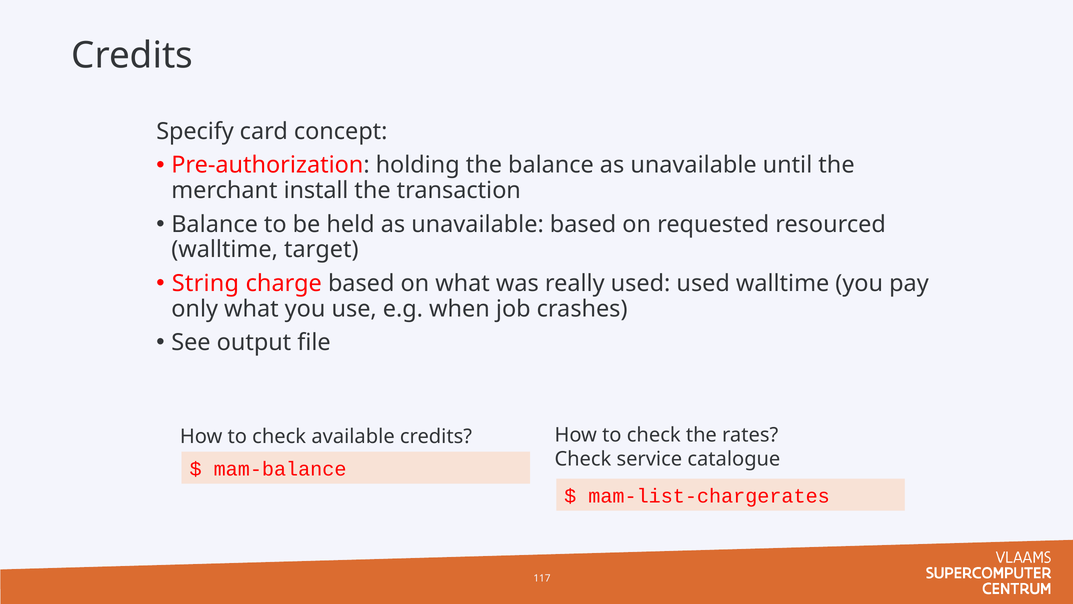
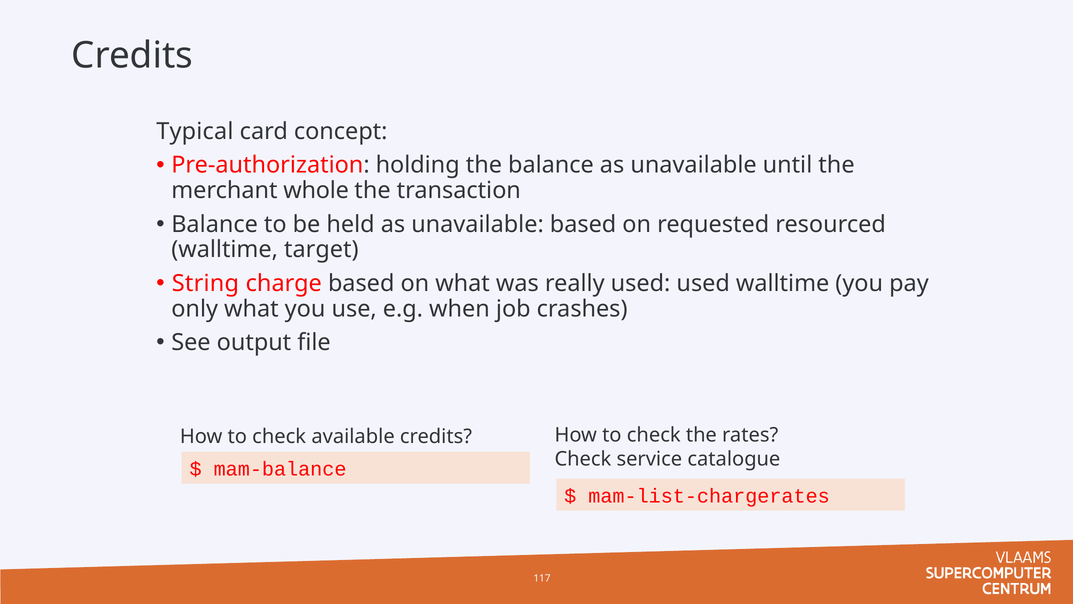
Specify: Specify -> Typical (195, 131)
install: install -> whole (316, 190)
